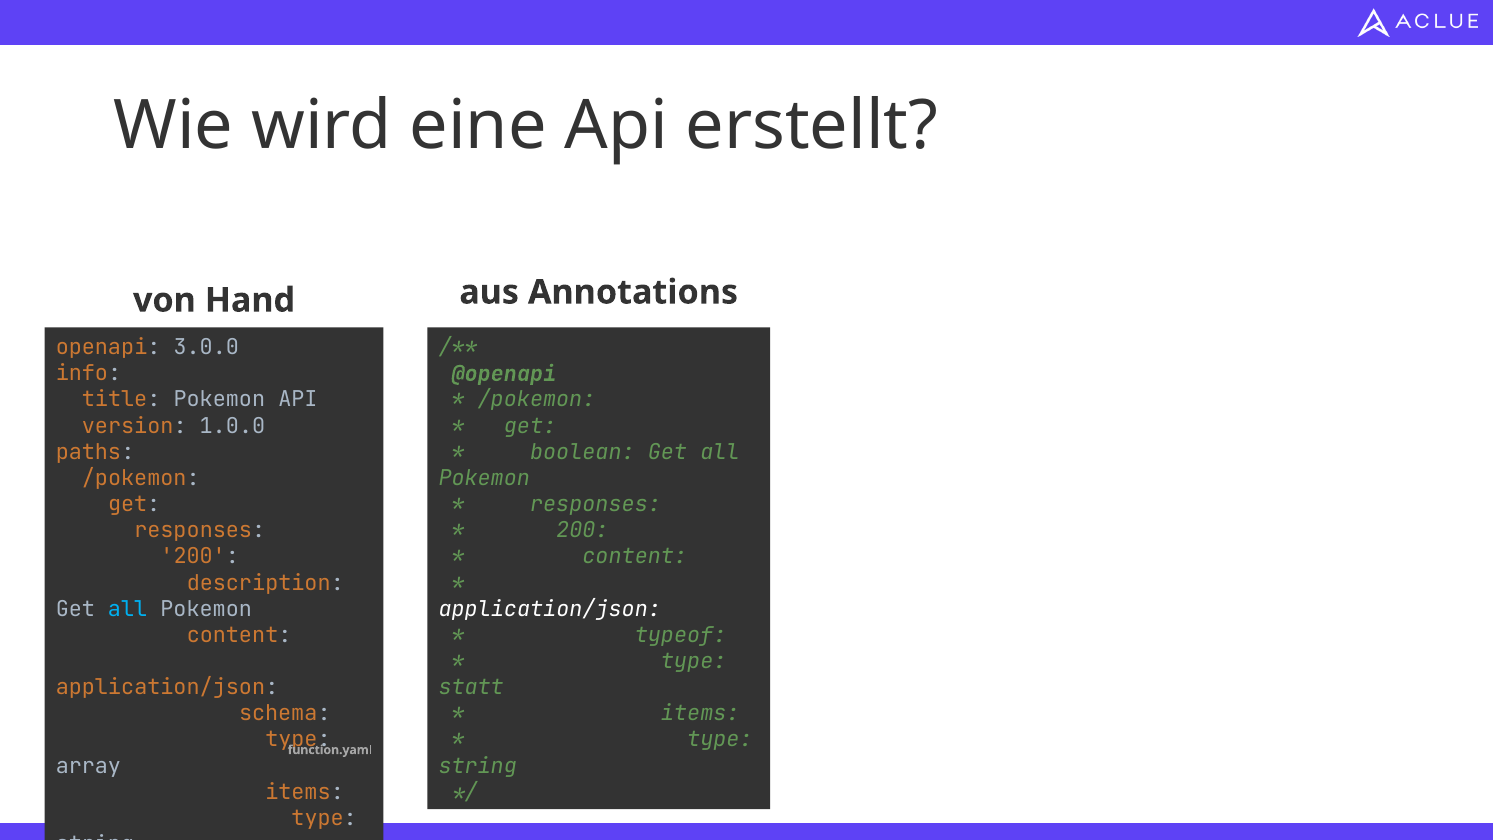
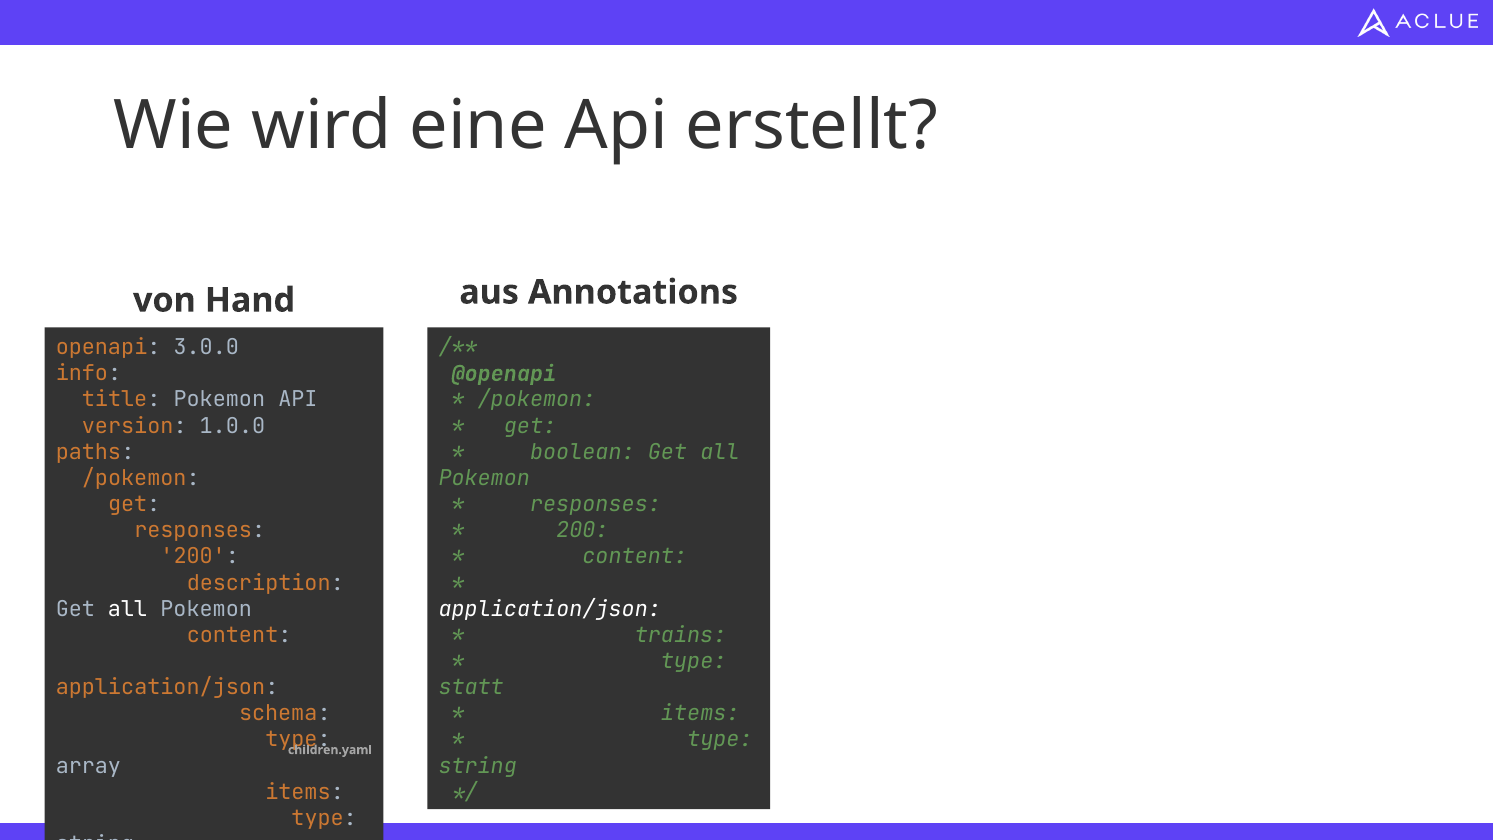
all colour: light blue -> white (128, 609)
typeof: typeof -> trains (681, 635)
function.yaml: function.yaml -> children.yaml (330, 750)
